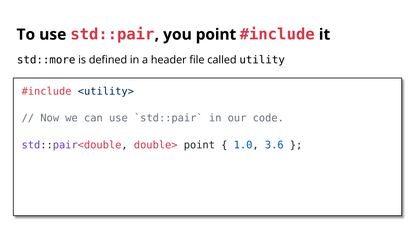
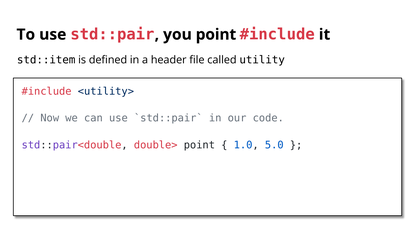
std::more: std::more -> std::item (46, 60)
3.6: 3.6 -> 5.0 (274, 145)
